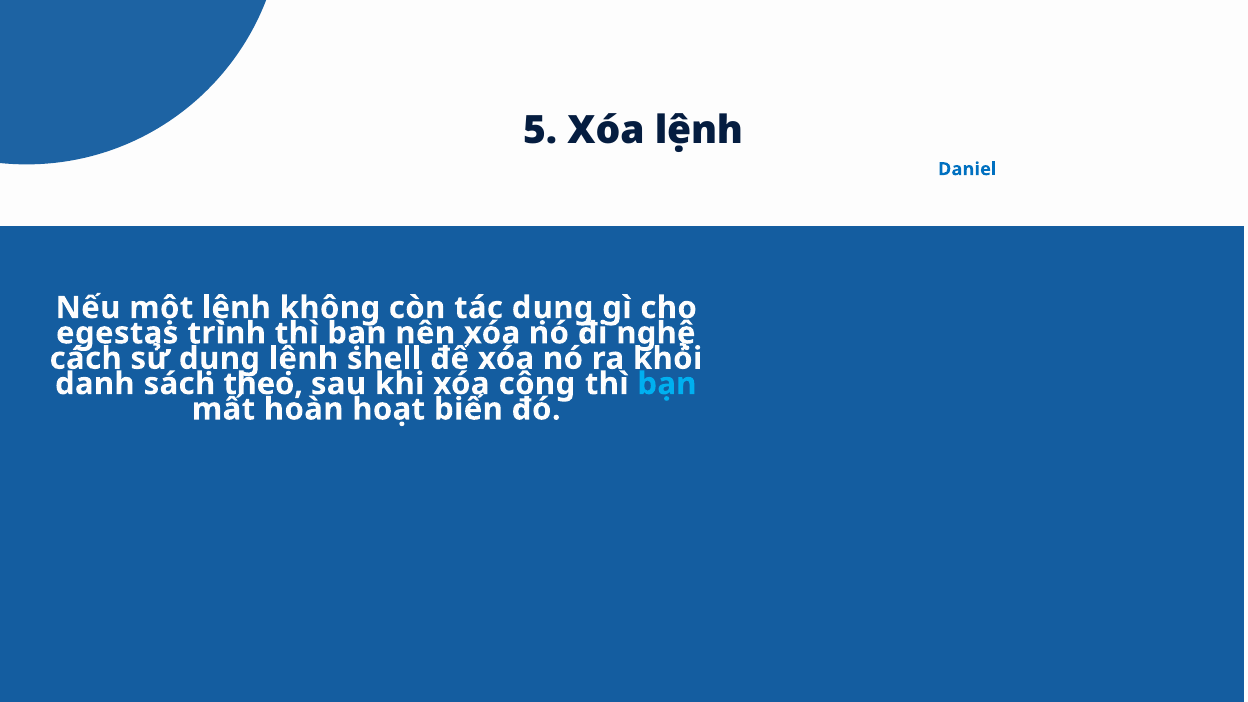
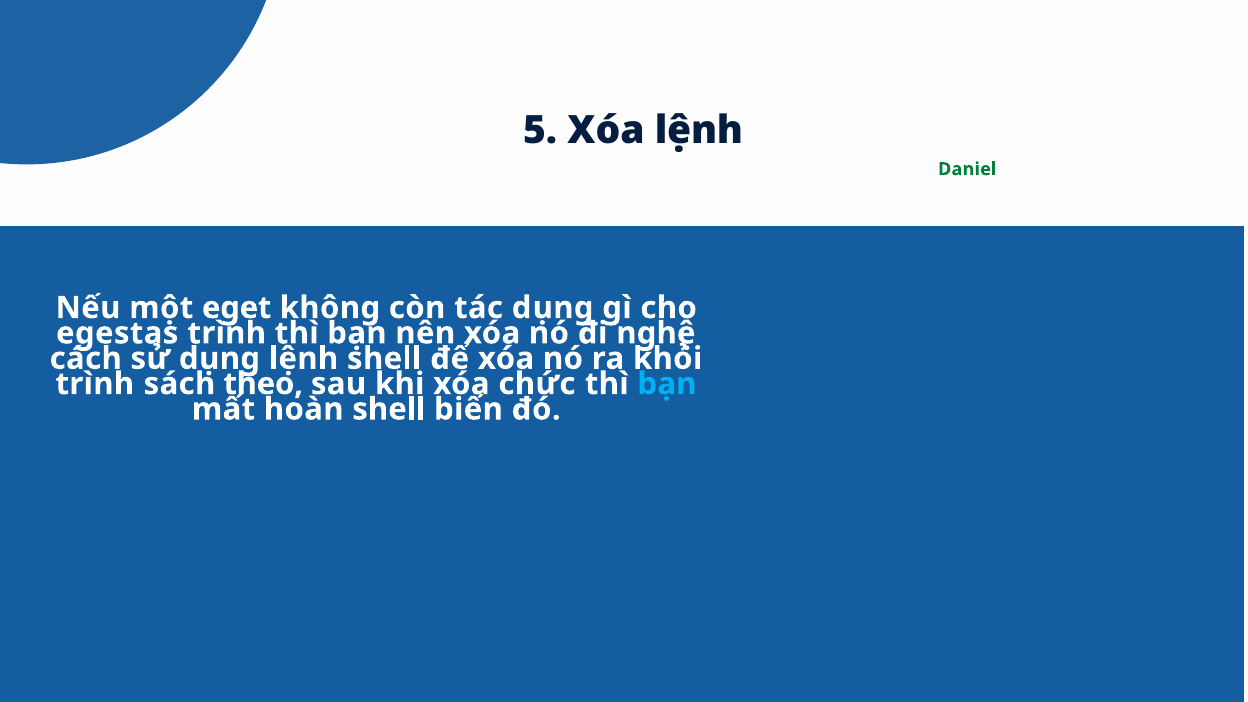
Daniel colour: blue -> green (967, 169)
một lệnh: lệnh -> eget (237, 308)
danh: danh -> trình (95, 384)
công: công -> chức (537, 384)
hoàn hoạt: hoạt -> shell (389, 409)
